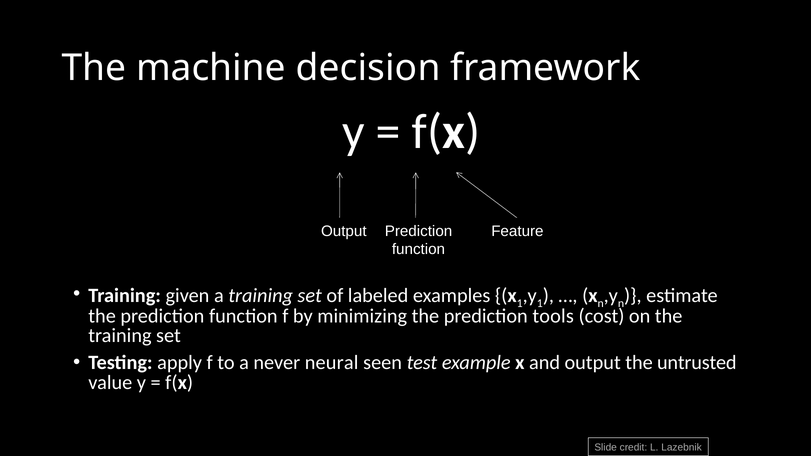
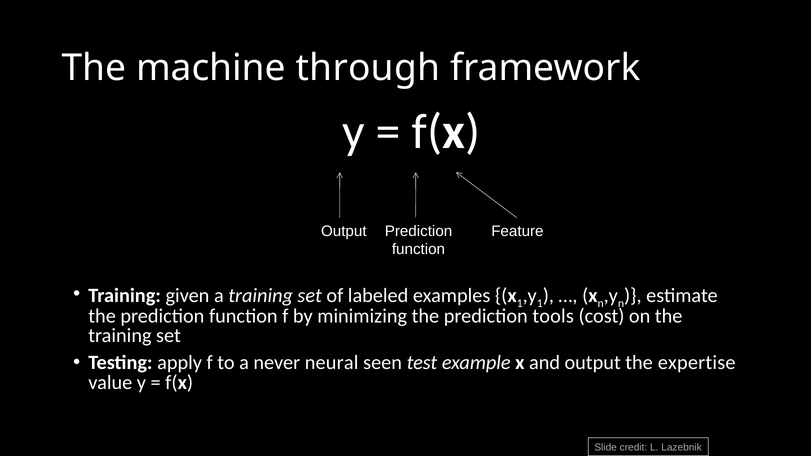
decision: decision -> through (368, 68)
untrusted: untrusted -> expertise (697, 363)
